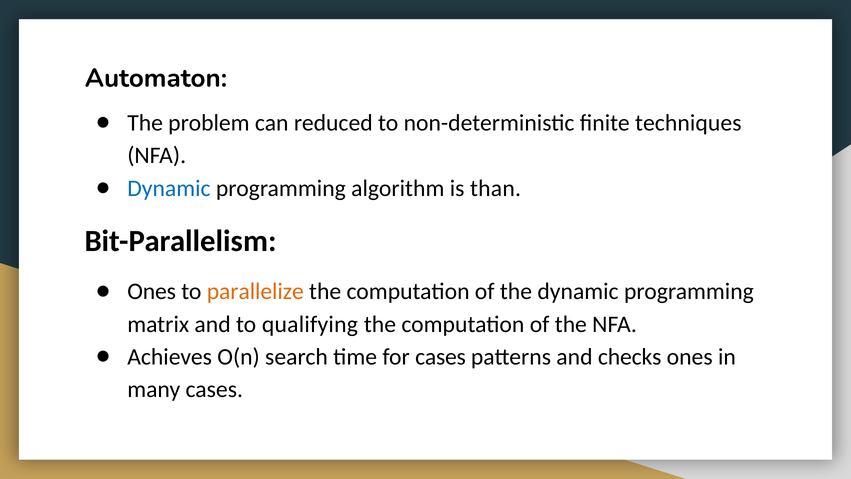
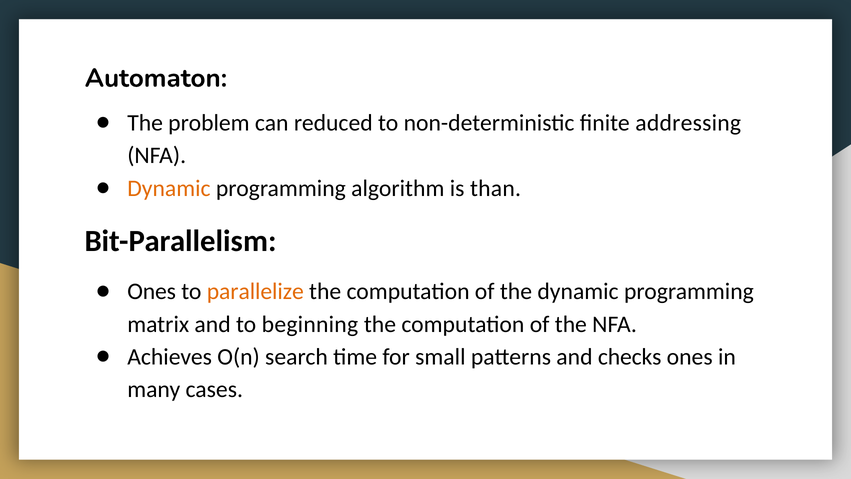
techniques: techniques -> addressing (688, 123)
Dynamic colour: blue -> orange (169, 188)
qualifying: qualifying -> beginning (310, 324)
for cases: cases -> small (440, 357)
